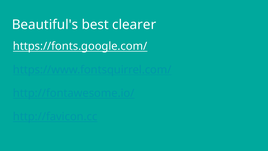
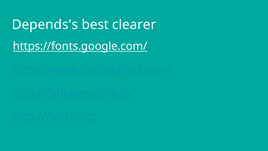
Beautiful's: Beautiful's -> Depends's (45, 25)
